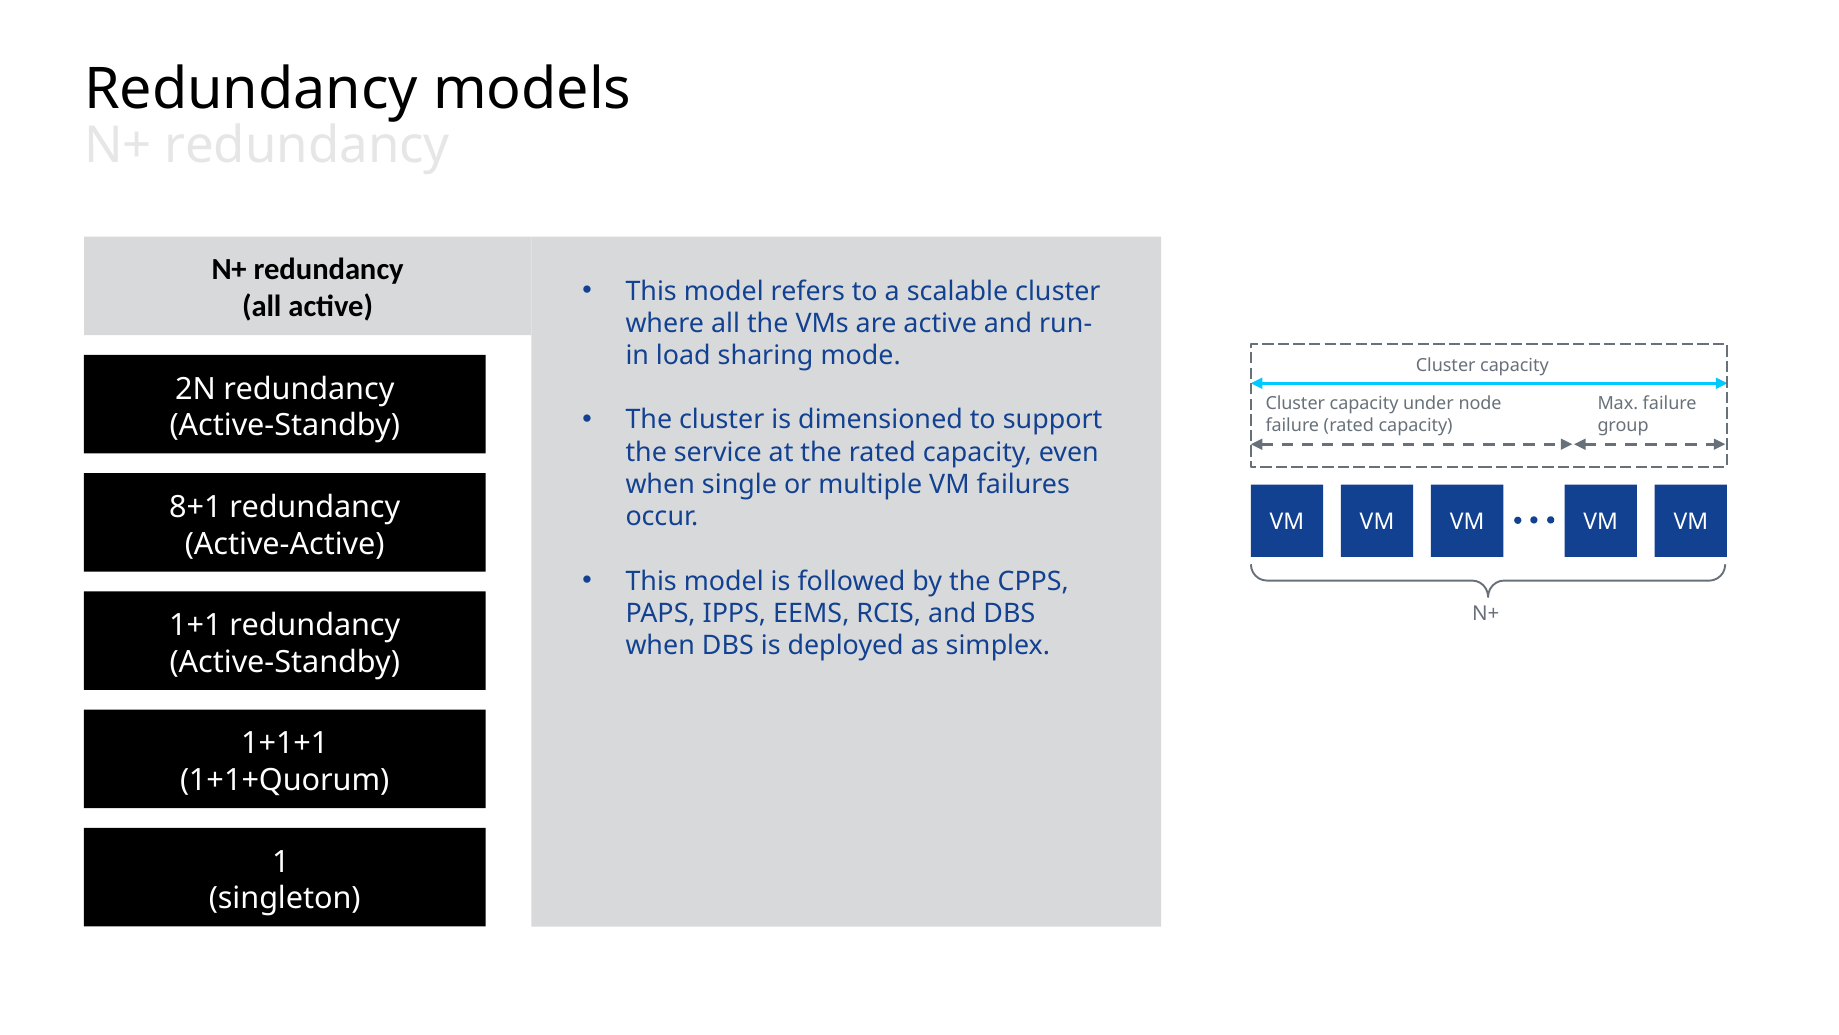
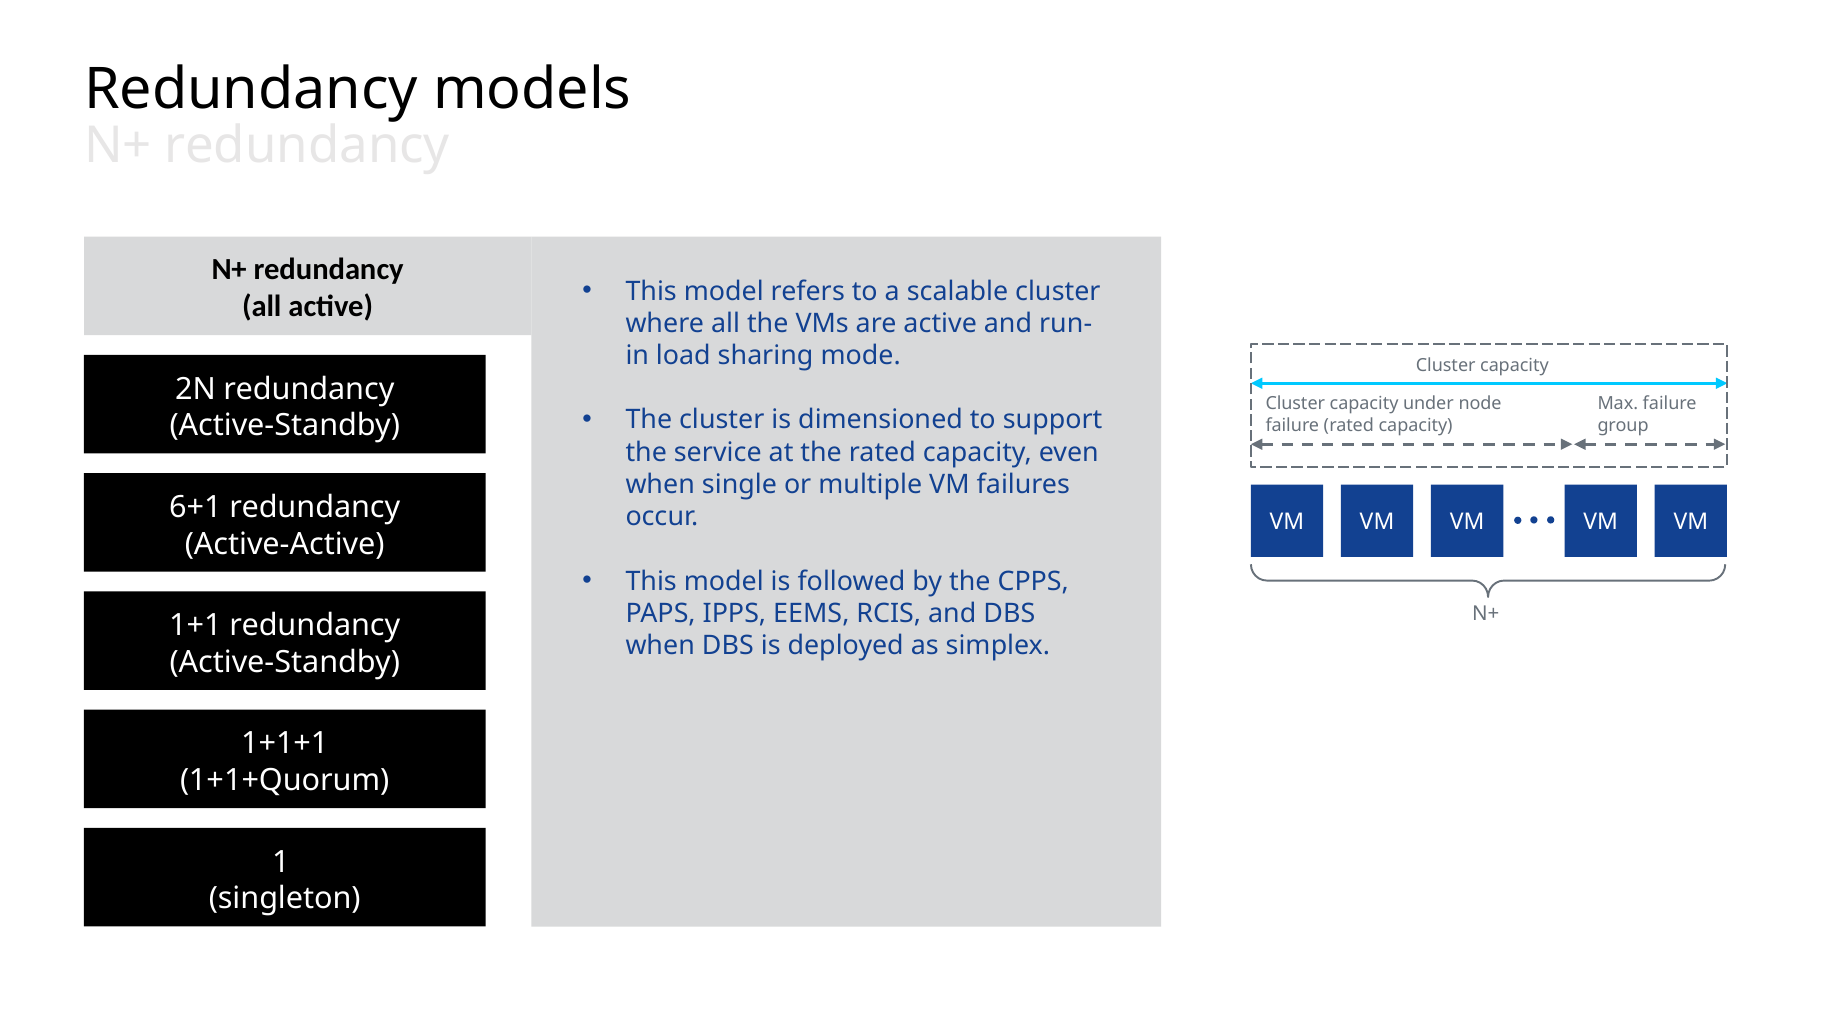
8+1: 8+1 -> 6+1 (195, 507)
